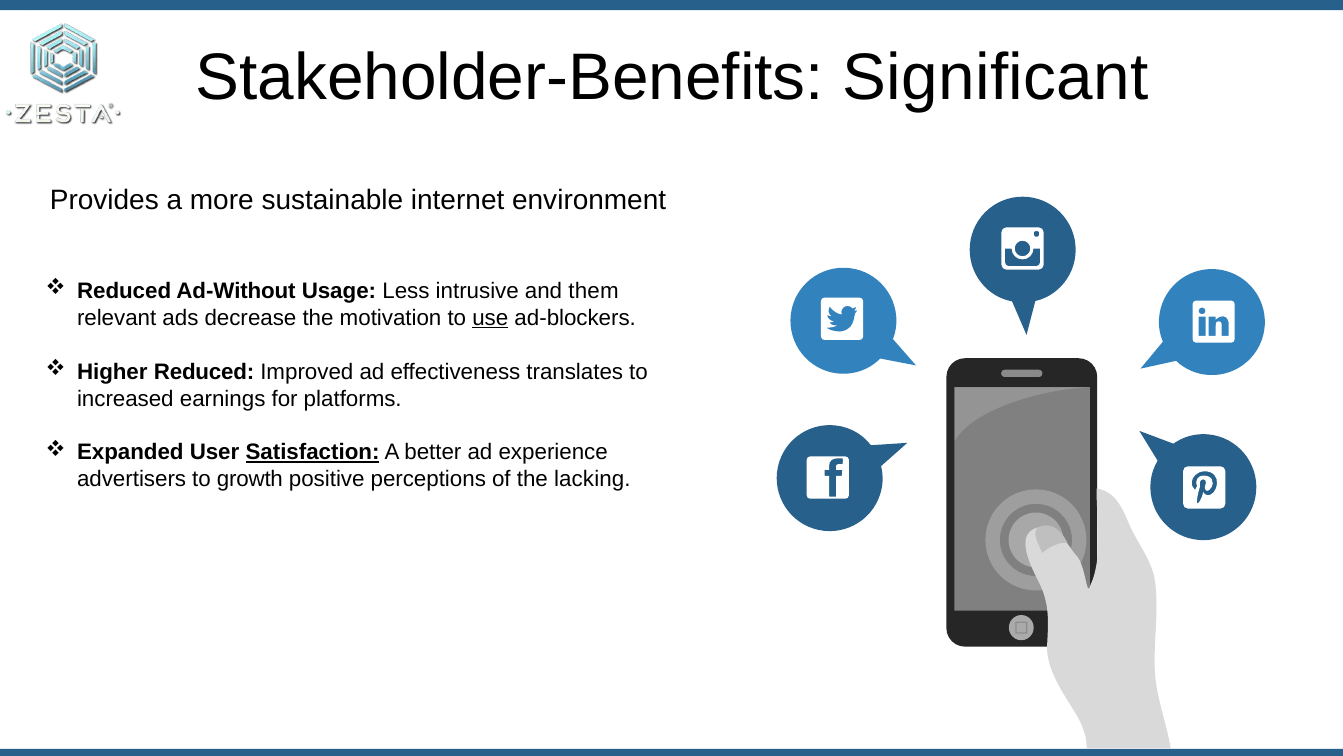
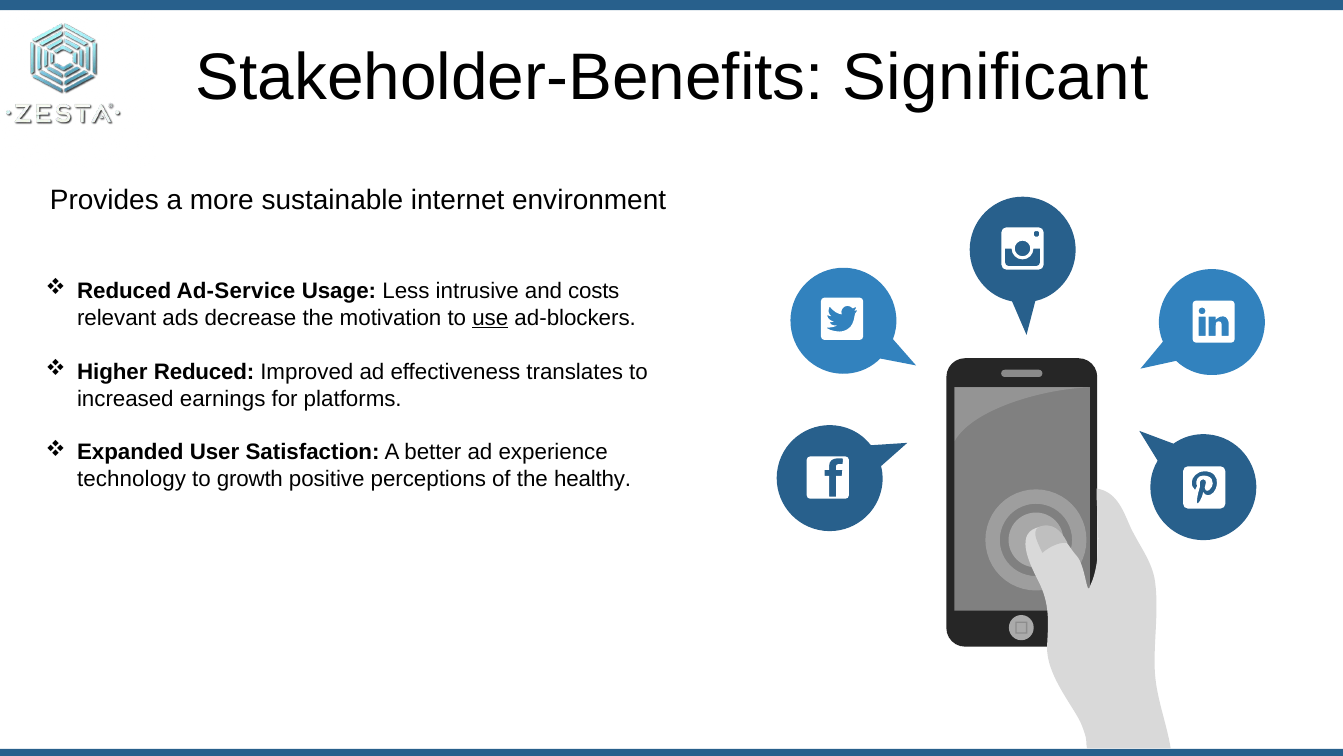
Ad-Without: Ad-Without -> Ad-Service (236, 291)
them: them -> costs (594, 291)
Satisfaction underline: present -> none (313, 452)
advertisers: advertisers -> technology (132, 479)
lacking: lacking -> healthy (593, 479)
